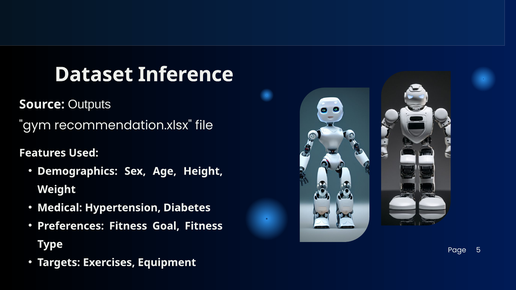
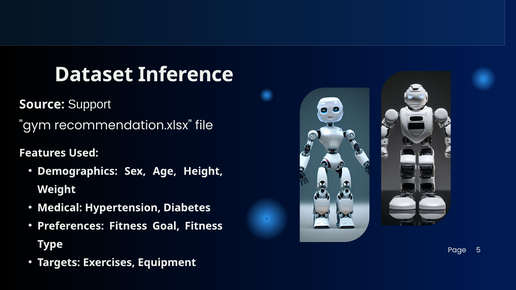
Outputs: Outputs -> Support (89, 104)
